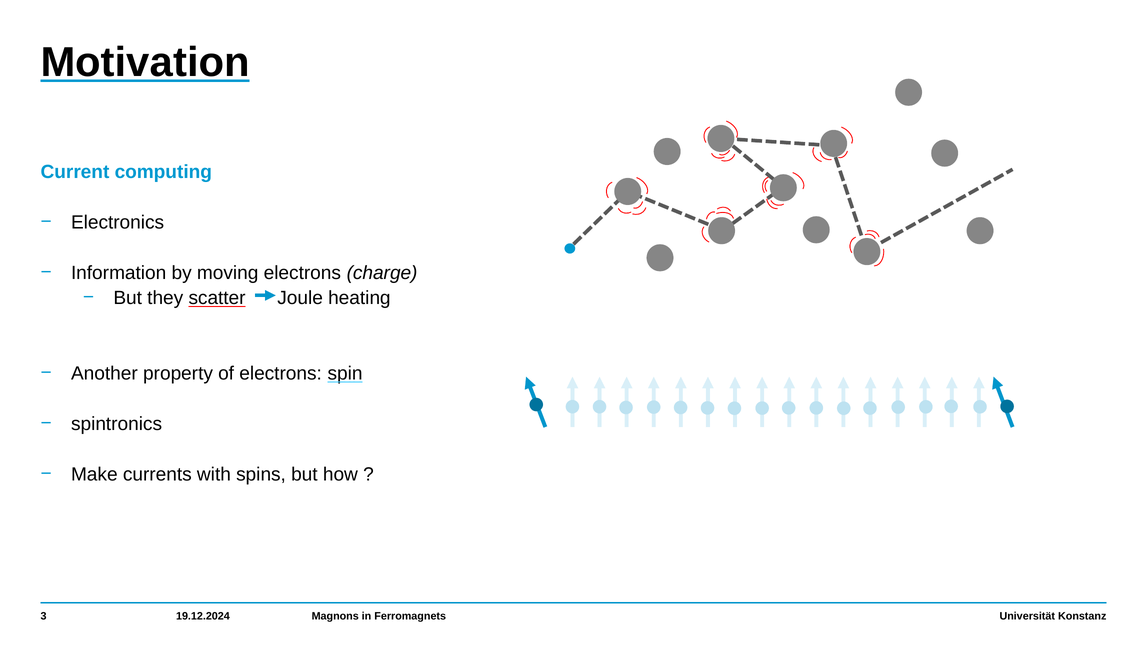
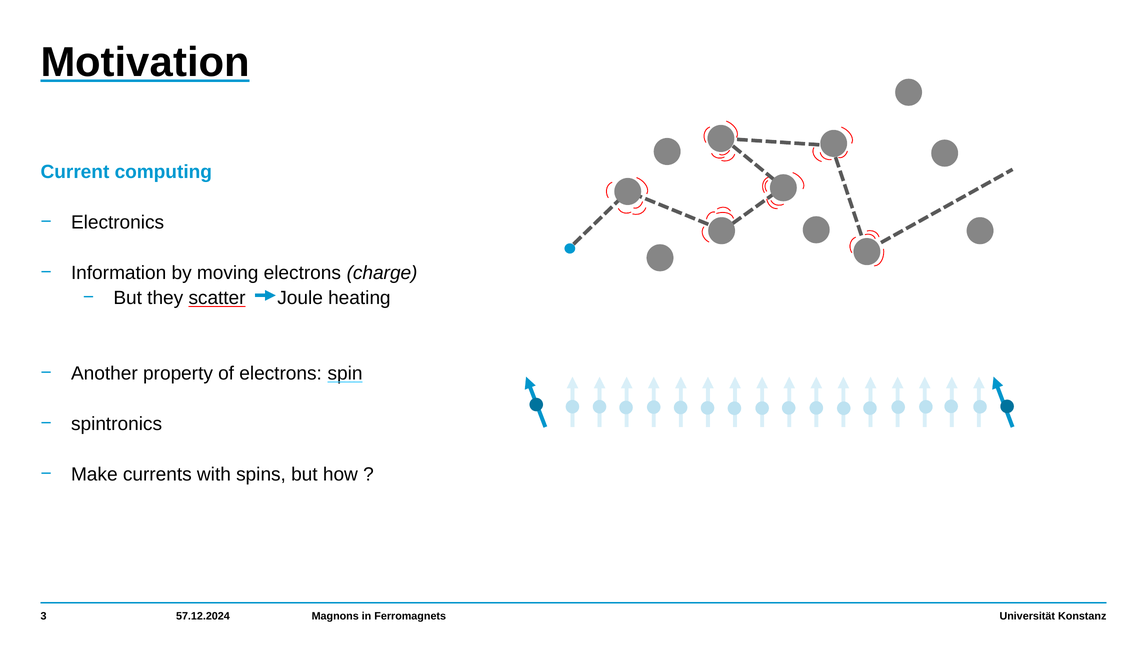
19.12.2024: 19.12.2024 -> 57.12.2024 (203, 617)
